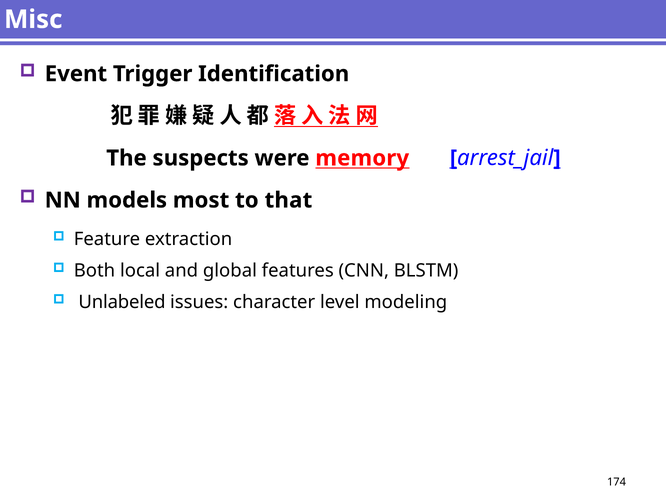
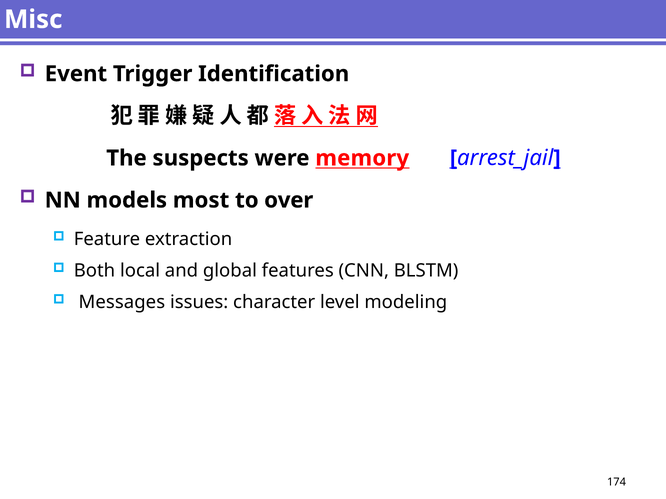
that: that -> over (289, 200)
Unlabeled: Unlabeled -> Messages (122, 302)
